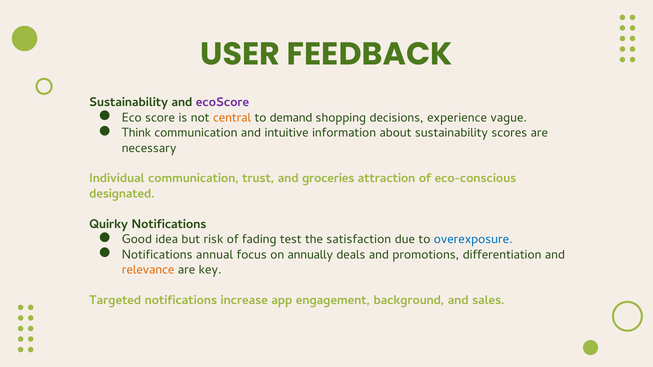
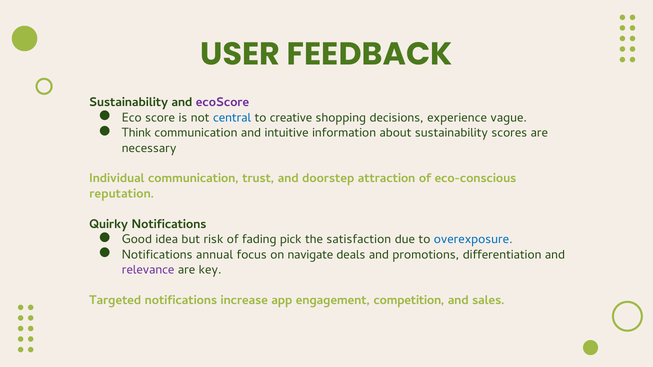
central colour: orange -> blue (232, 117)
demand: demand -> creative (291, 117)
groceries: groceries -> doorstep (328, 178)
designated: designated -> reputation (122, 194)
test: test -> pick (291, 239)
annually: annually -> navigate (310, 255)
relevance colour: orange -> purple (148, 270)
background: background -> competition (409, 300)
